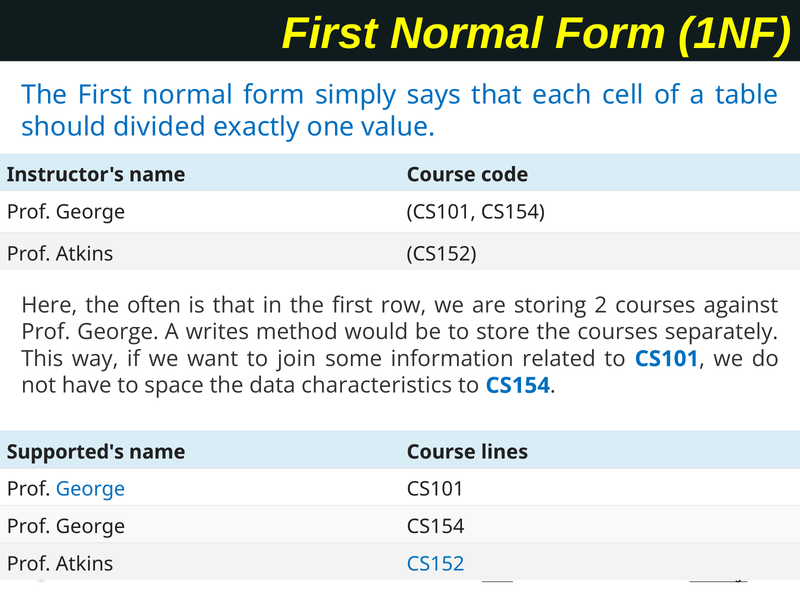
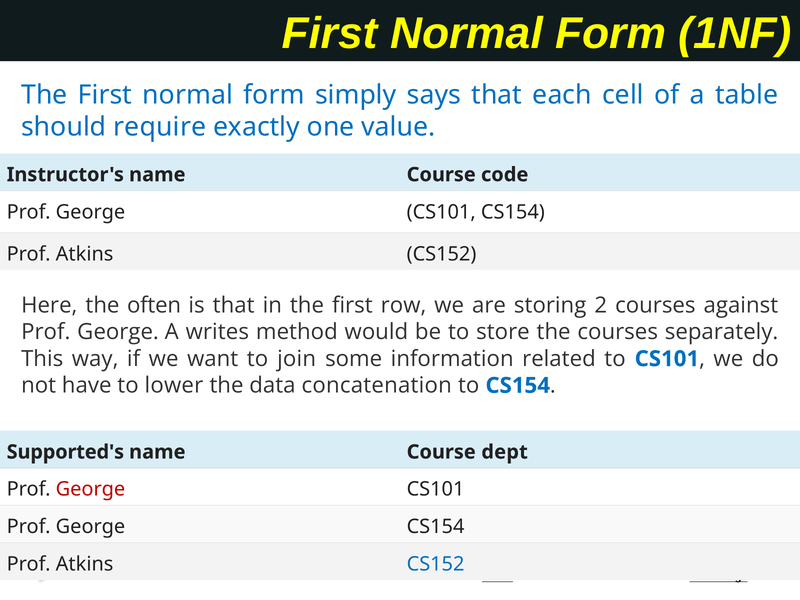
divided: divided -> require (160, 127)
space: space -> lower (174, 386)
characteristics: characteristics -> concatenation (377, 386)
lines: lines -> dept (505, 452)
George colour: blue -> red (90, 489)
